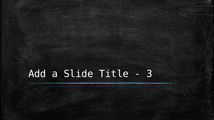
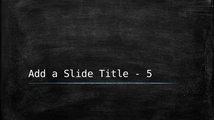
3: 3 -> 5 (149, 74)
